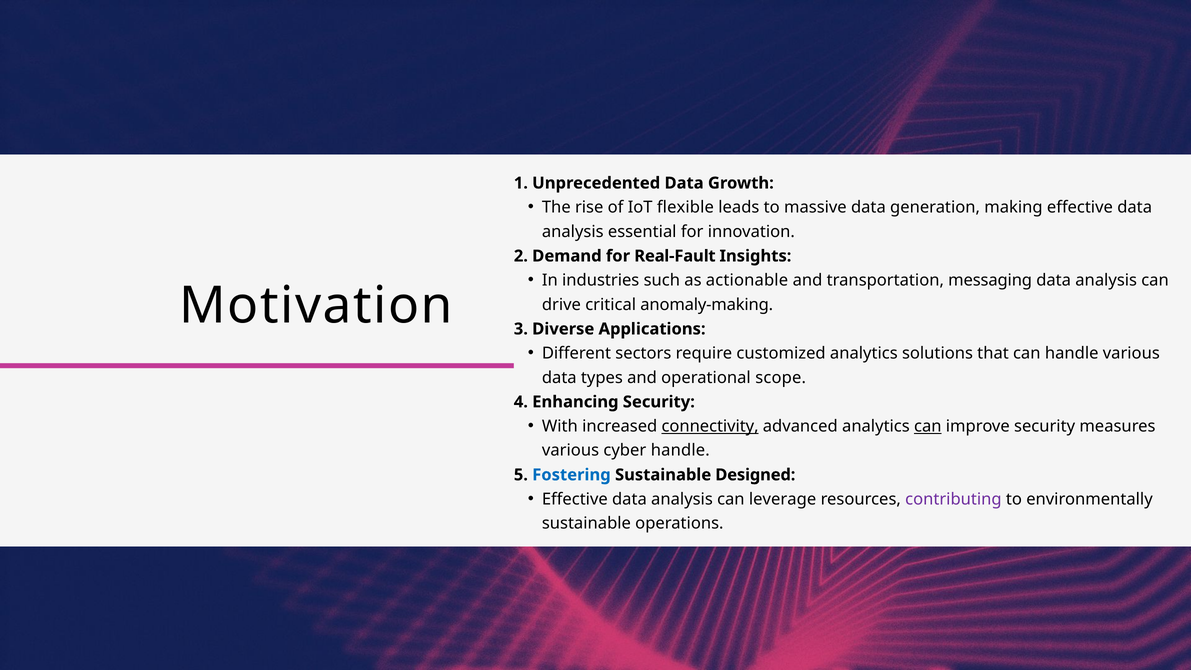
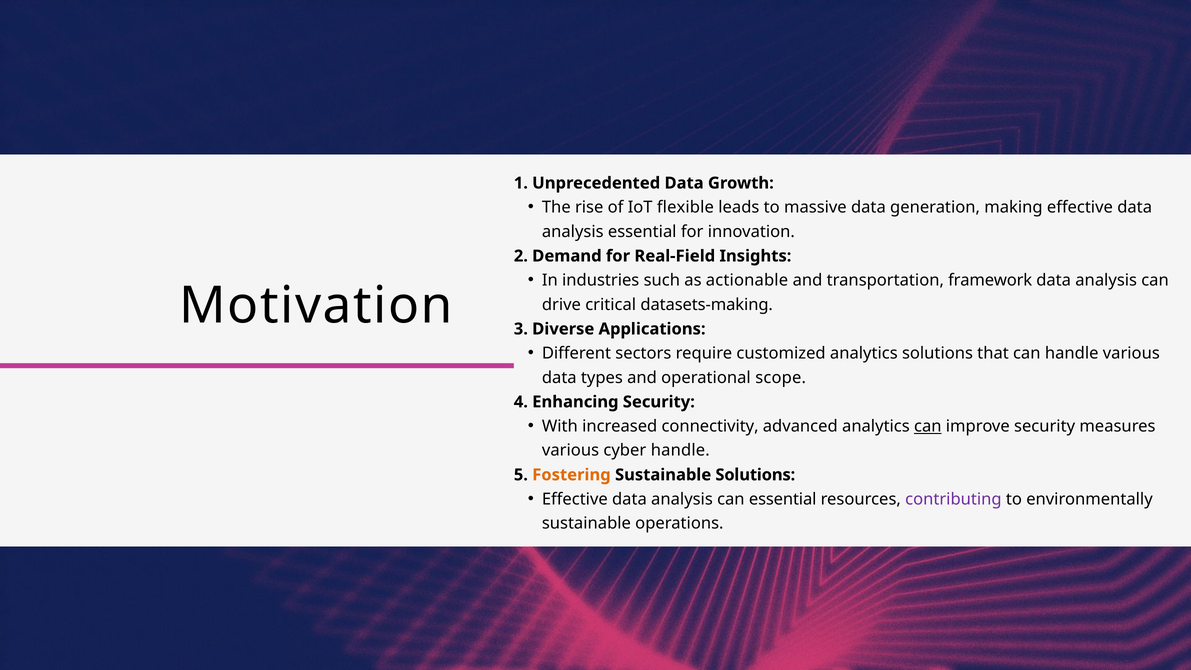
Real-Fault: Real-Fault -> Real-Field (675, 256)
messaging: messaging -> framework (990, 280)
anomaly-making: anomaly-making -> datasets-making (707, 305)
connectivity underline: present -> none (710, 426)
Fostering colour: blue -> orange (571, 475)
Sustainable Designed: Designed -> Solutions (755, 475)
can leverage: leverage -> essential (783, 499)
